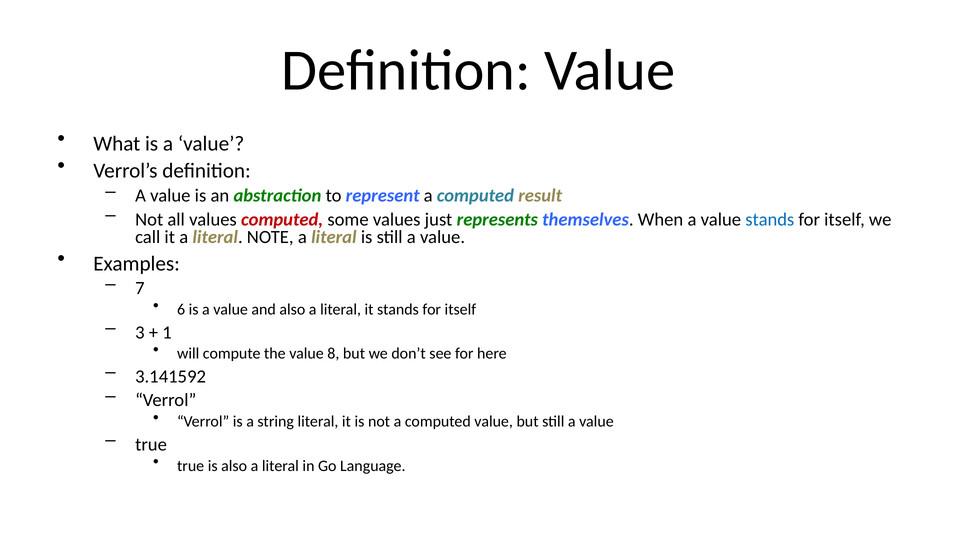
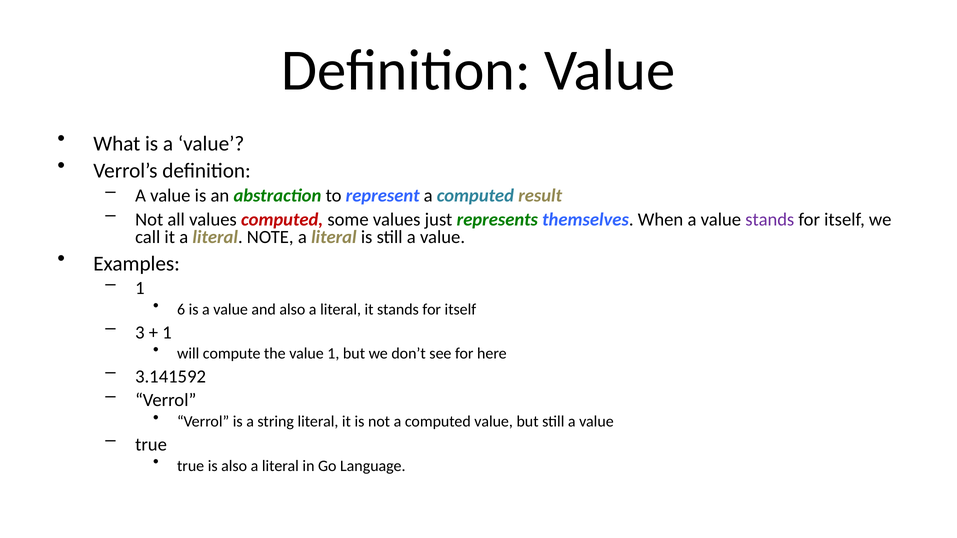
stands colour: blue -> purple (770, 220)
7: 7 -> 1 (140, 288)
value 8: 8 -> 1 (333, 354)
